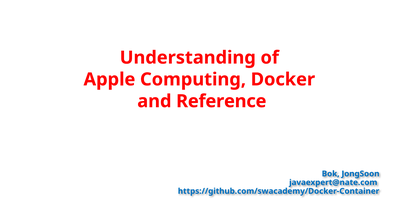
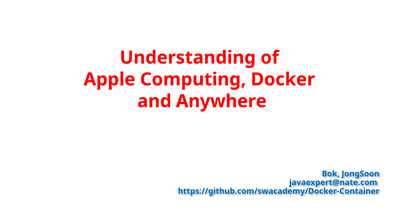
Reference: Reference -> Anywhere (221, 101)
